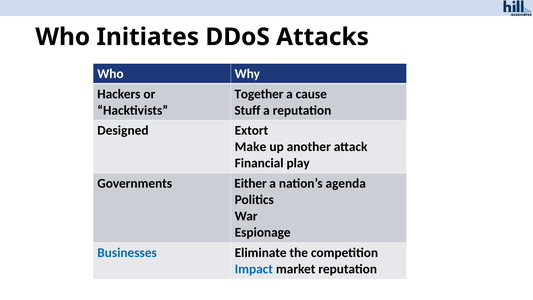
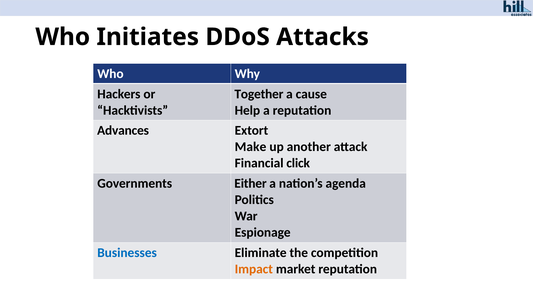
Stuff: Stuff -> Help (247, 110)
Designed: Designed -> Advances (123, 131)
play: play -> click (298, 163)
Impact colour: blue -> orange (254, 269)
